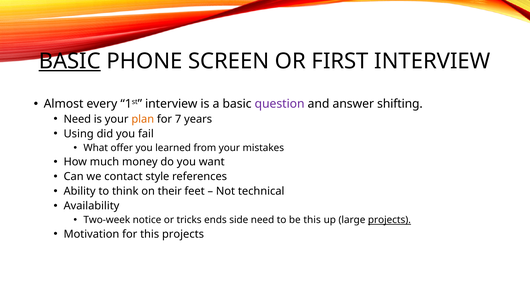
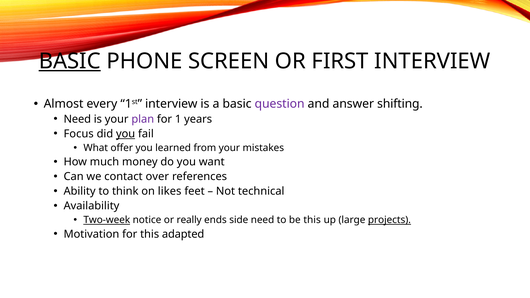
plan colour: orange -> purple (143, 119)
7: 7 -> 1 (178, 119)
Using: Using -> Focus (79, 134)
you underline: none -> present (126, 134)
style: style -> over (157, 177)
their: their -> likes (170, 191)
Two-week underline: none -> present (107, 220)
tricks: tricks -> really (189, 220)
this projects: projects -> adapted (183, 234)
